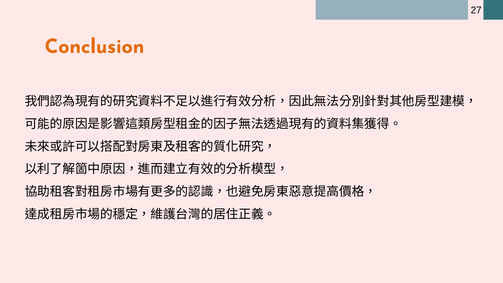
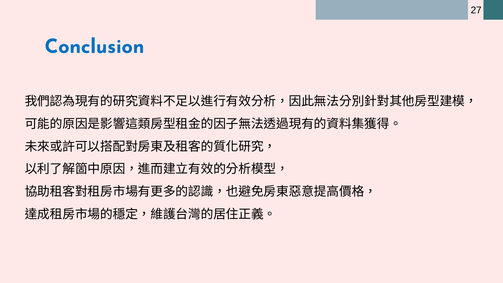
Conclusion colour: orange -> blue (94, 46)
